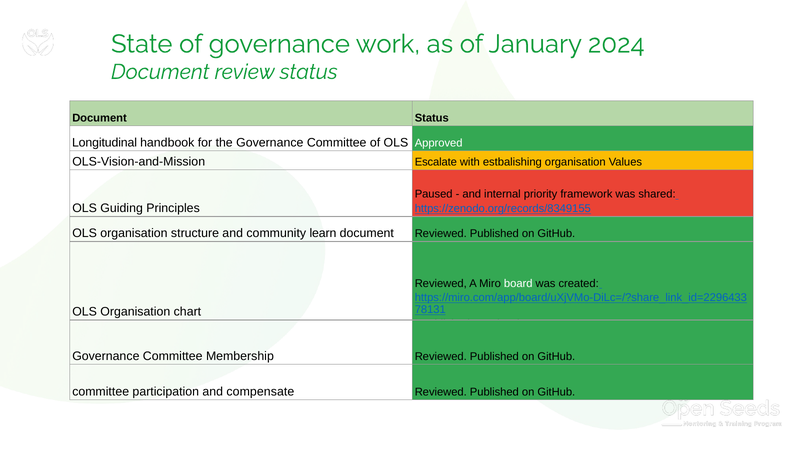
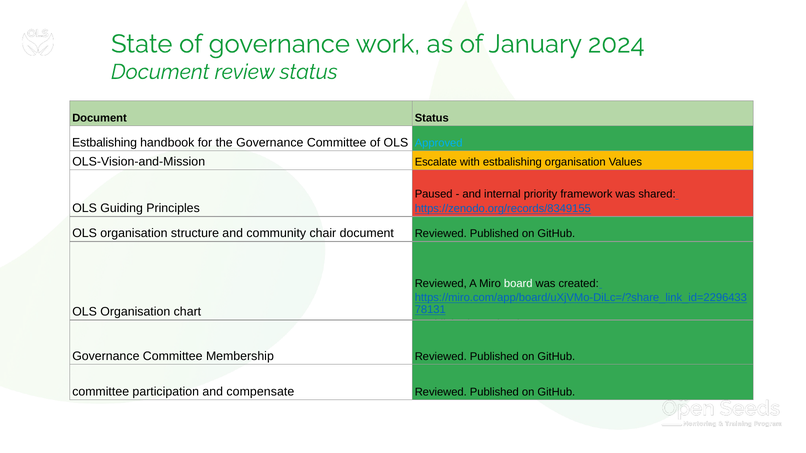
Longitudinal: Longitudinal -> Estbalishing (105, 143)
Approved colour: white -> light blue (439, 143)
learn: learn -> chair (323, 233)
